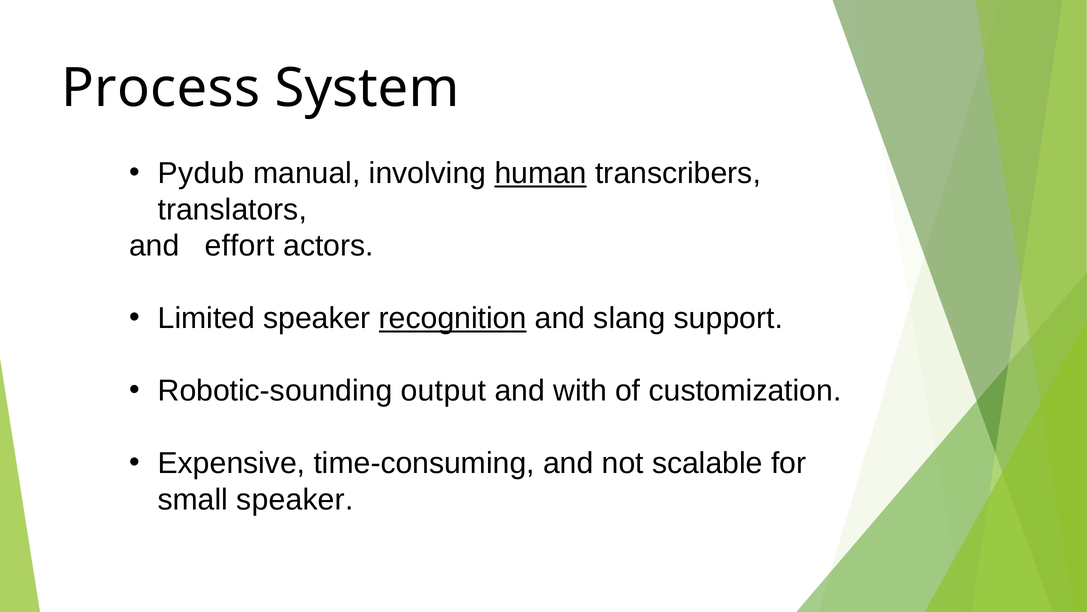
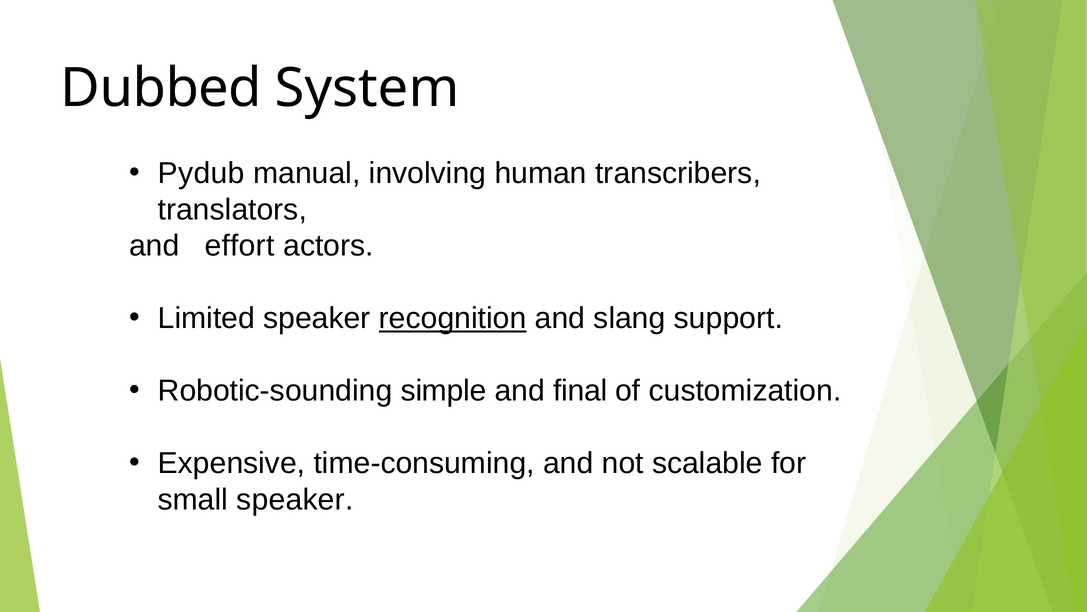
Process: Process -> Dubbed (161, 88)
human underline: present -> none (541, 173)
output: output -> simple (444, 391)
with: with -> final (580, 391)
